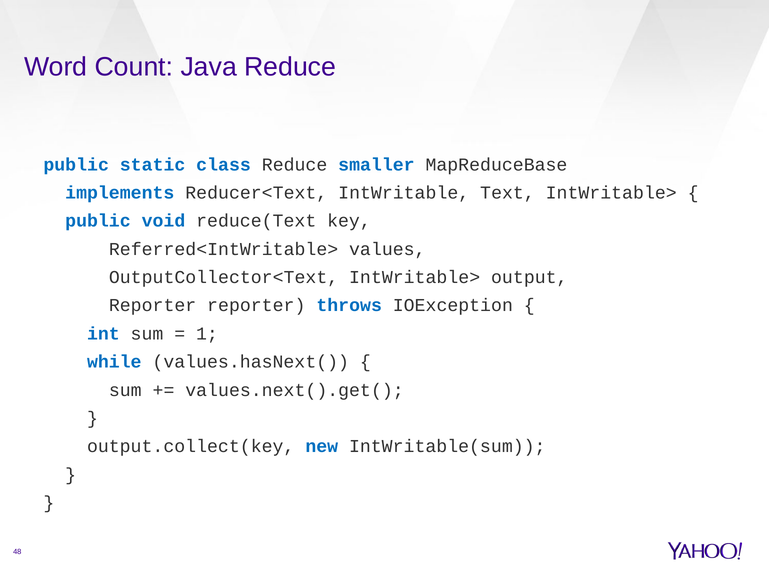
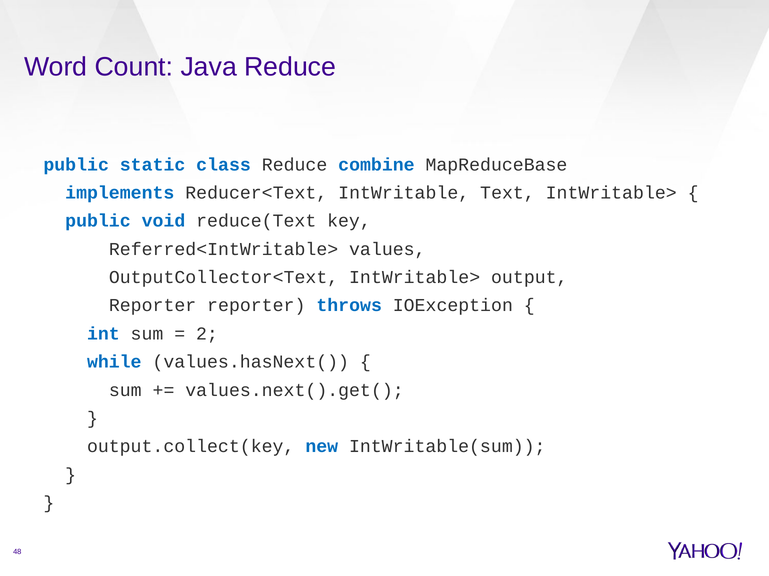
smaller: smaller -> combine (376, 165)
1: 1 -> 2 (207, 334)
